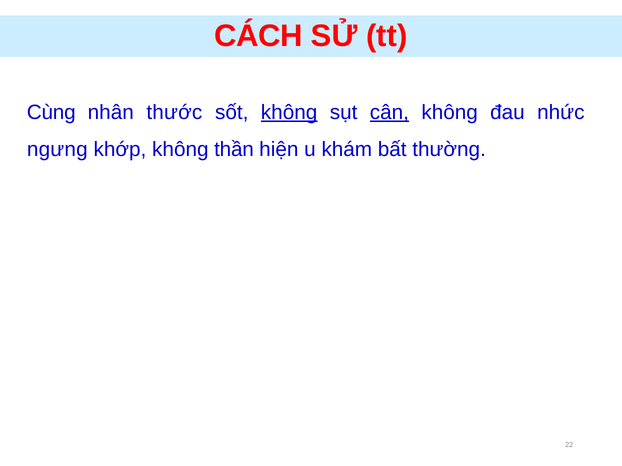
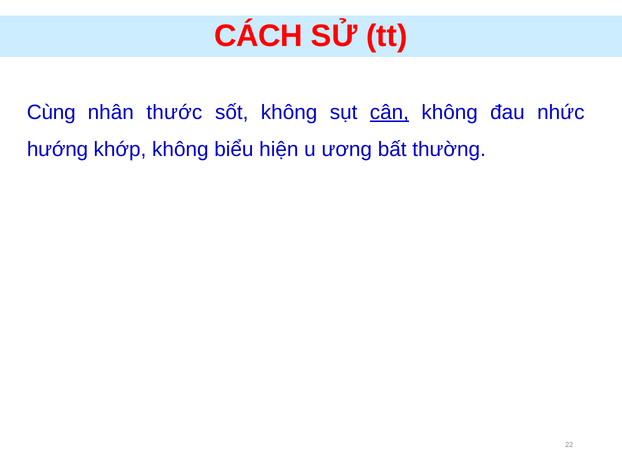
không underline: present -> none (289, 112)
ngưng: ngưng -> hướng (58, 150)
thần: thần -> biểu (234, 150)
khám: khám -> ương (347, 150)
